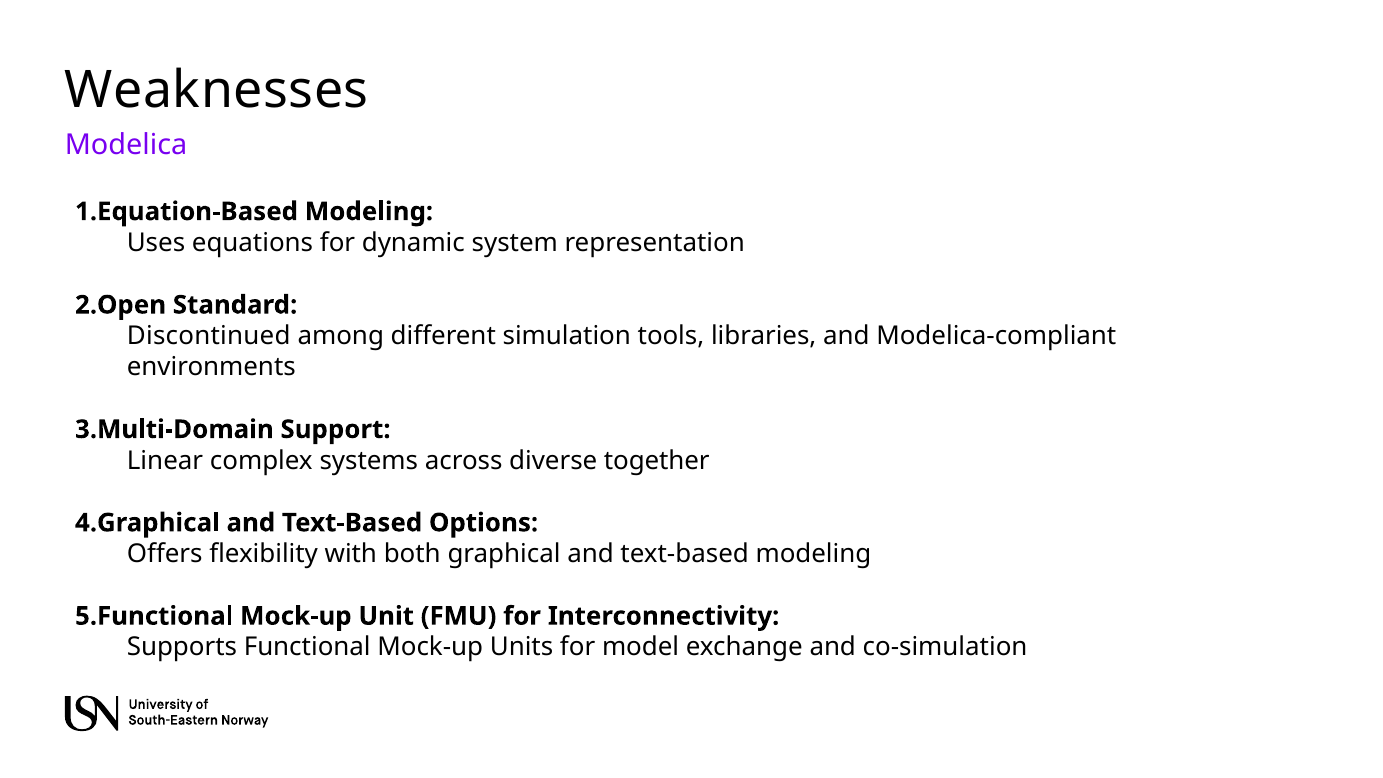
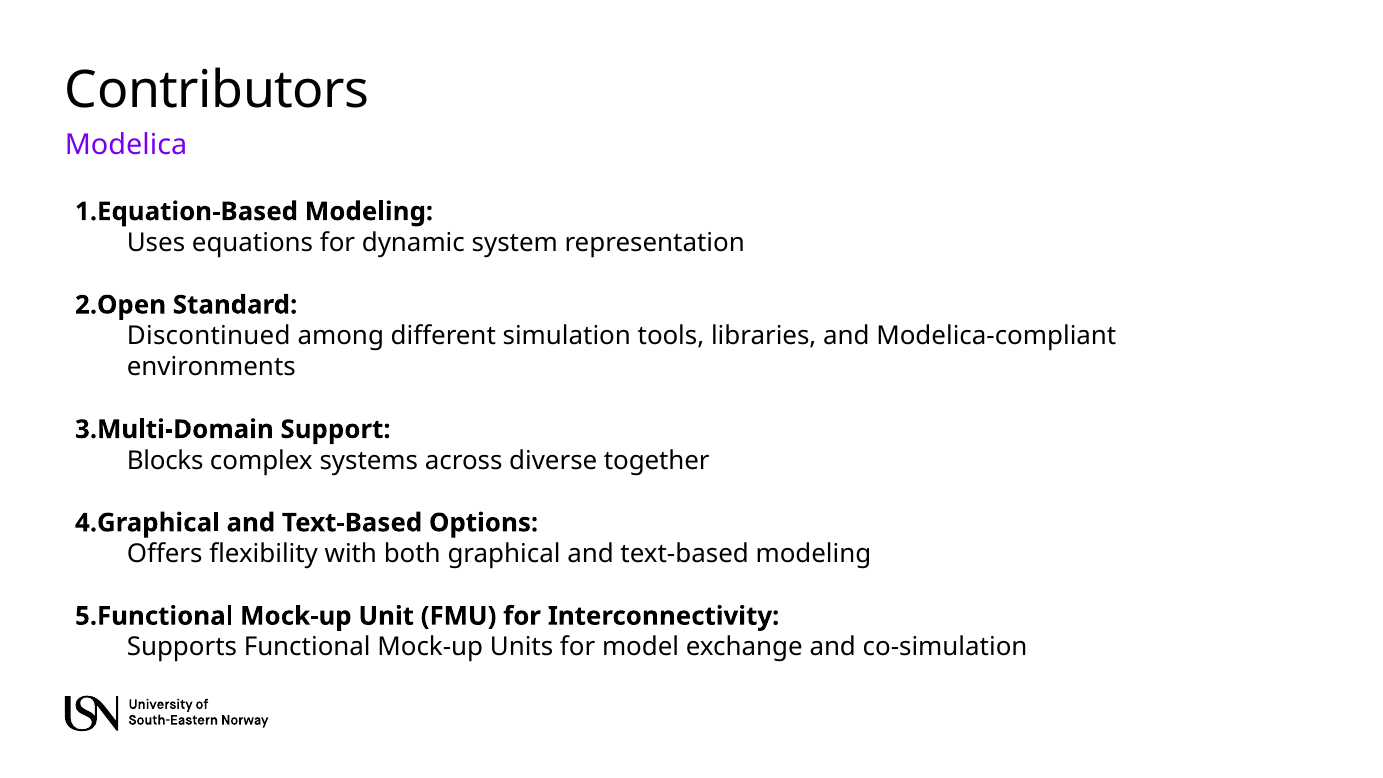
Weaknesses: Weaknesses -> Contributors (217, 90)
Linear: Linear -> Blocks (165, 461)
